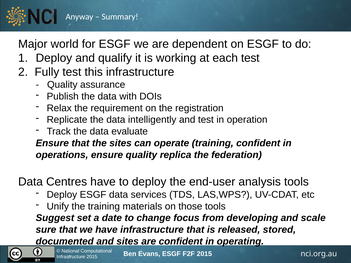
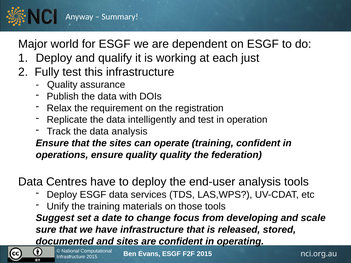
each test: test -> just (250, 58)
data evaluate: evaluate -> analysis (130, 132)
quality replica: replica -> quality (176, 155)
